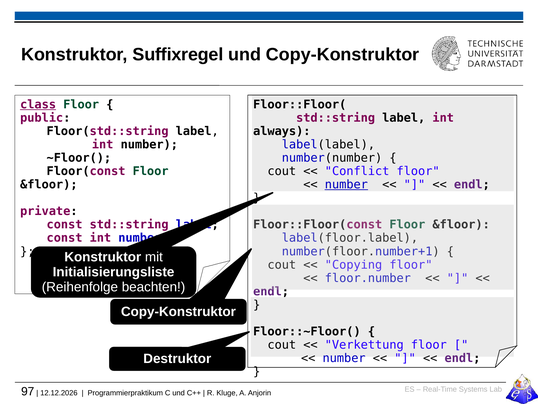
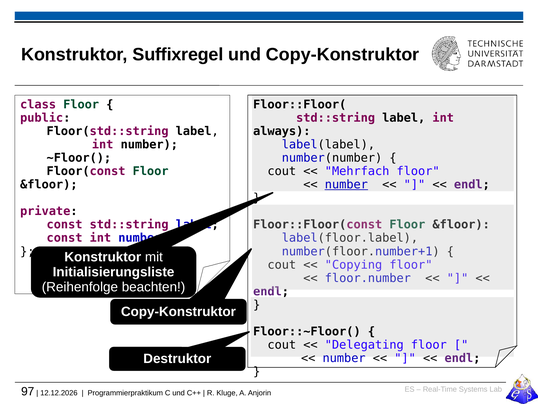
class underline: present -> none (38, 104)
Conflict: Conflict -> Mehrfach (357, 171)
Verkettung: Verkettung -> Delegating (364, 344)
